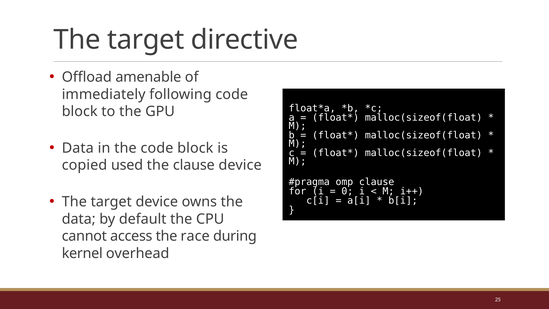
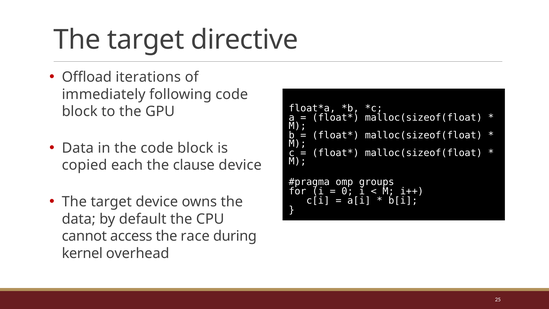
amenable: amenable -> iterations (148, 77)
used: used -> each (127, 165)
omp clause: clause -> groups (377, 182)
